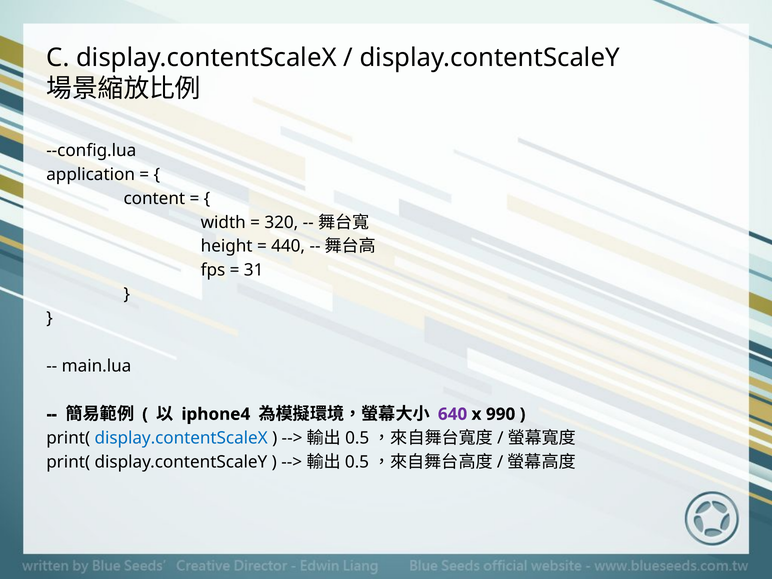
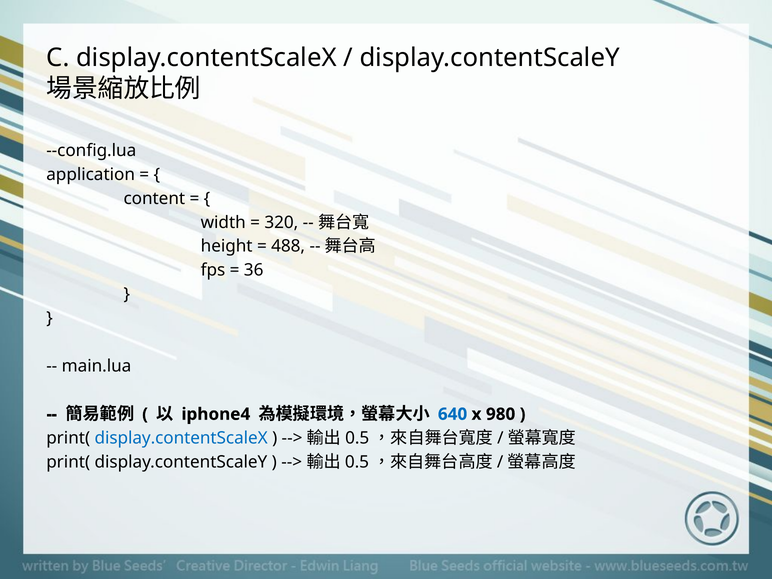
440: 440 -> 488 (288, 246)
31: 31 -> 36 (254, 270)
640 colour: purple -> blue (453, 414)
990: 990 -> 980 (501, 414)
